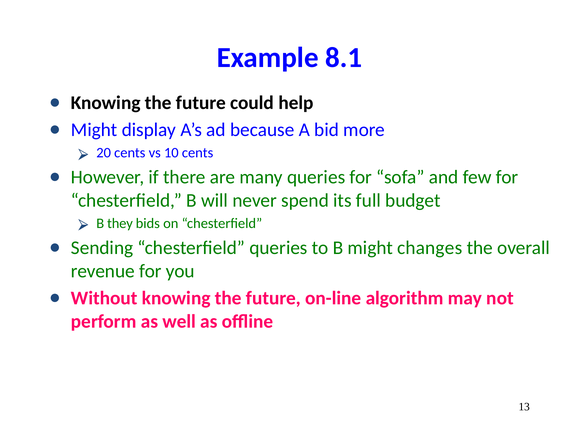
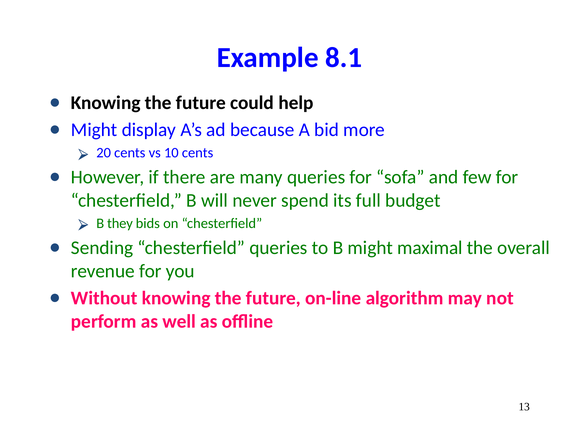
changes: changes -> maximal (430, 247)
